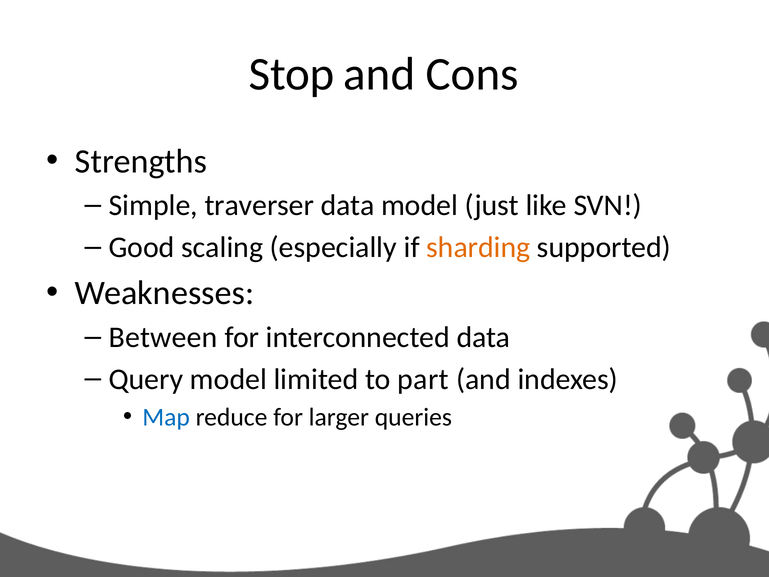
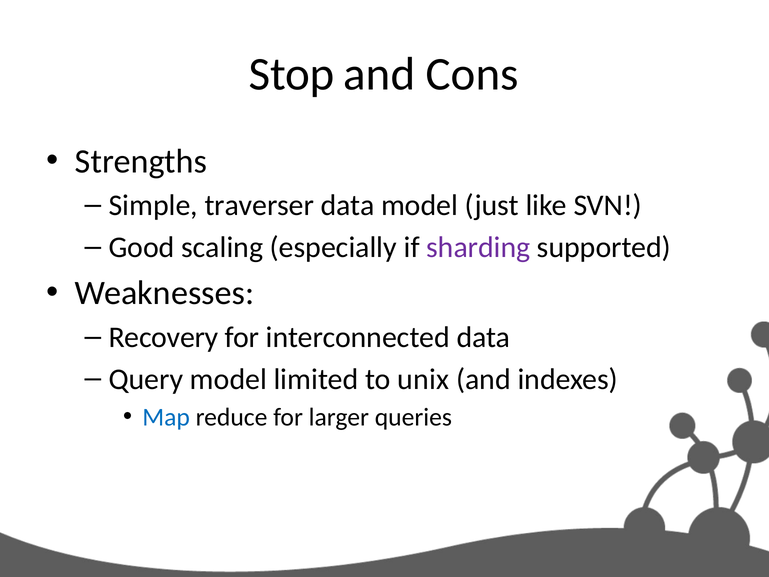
sharding colour: orange -> purple (478, 247)
Between: Between -> Recovery (163, 337)
part: part -> unix (423, 379)
